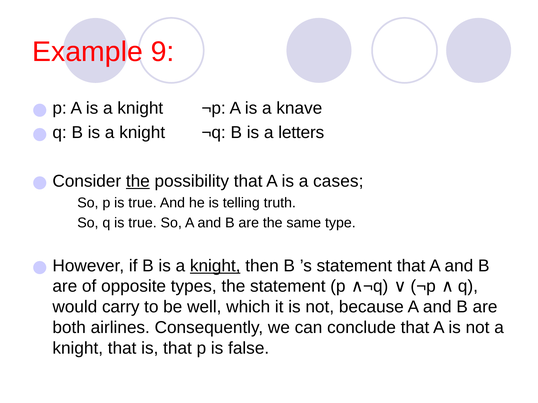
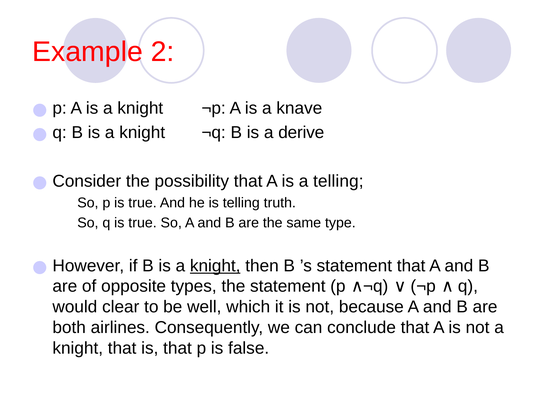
9: 9 -> 2 (163, 52)
letters: letters -> derive (301, 133)
the underline: present -> none (138, 181)
a cases: cases -> telling (338, 181)
carry: carry -> clear (121, 307)
